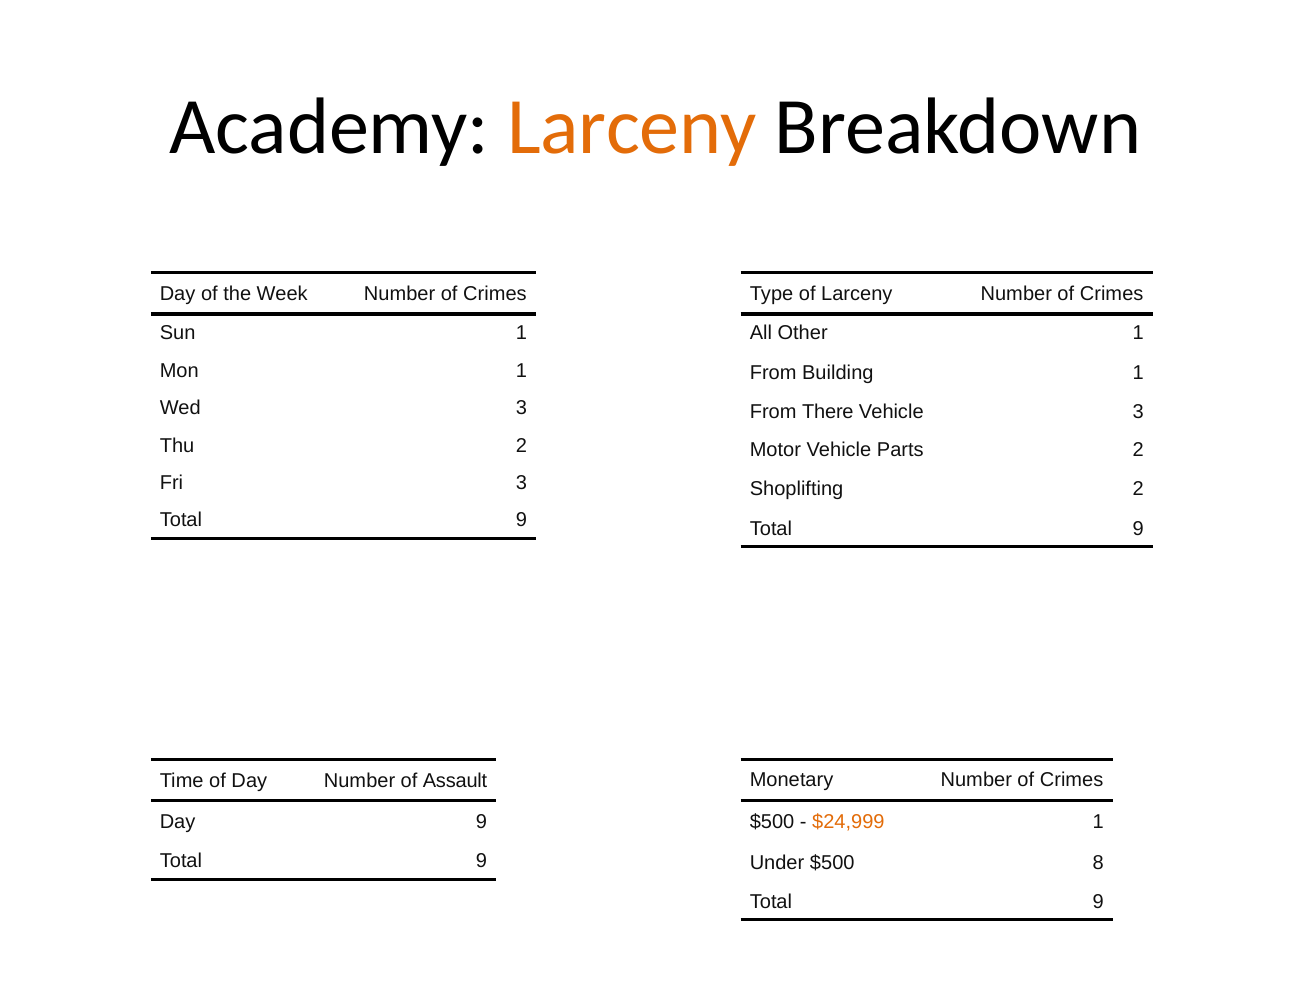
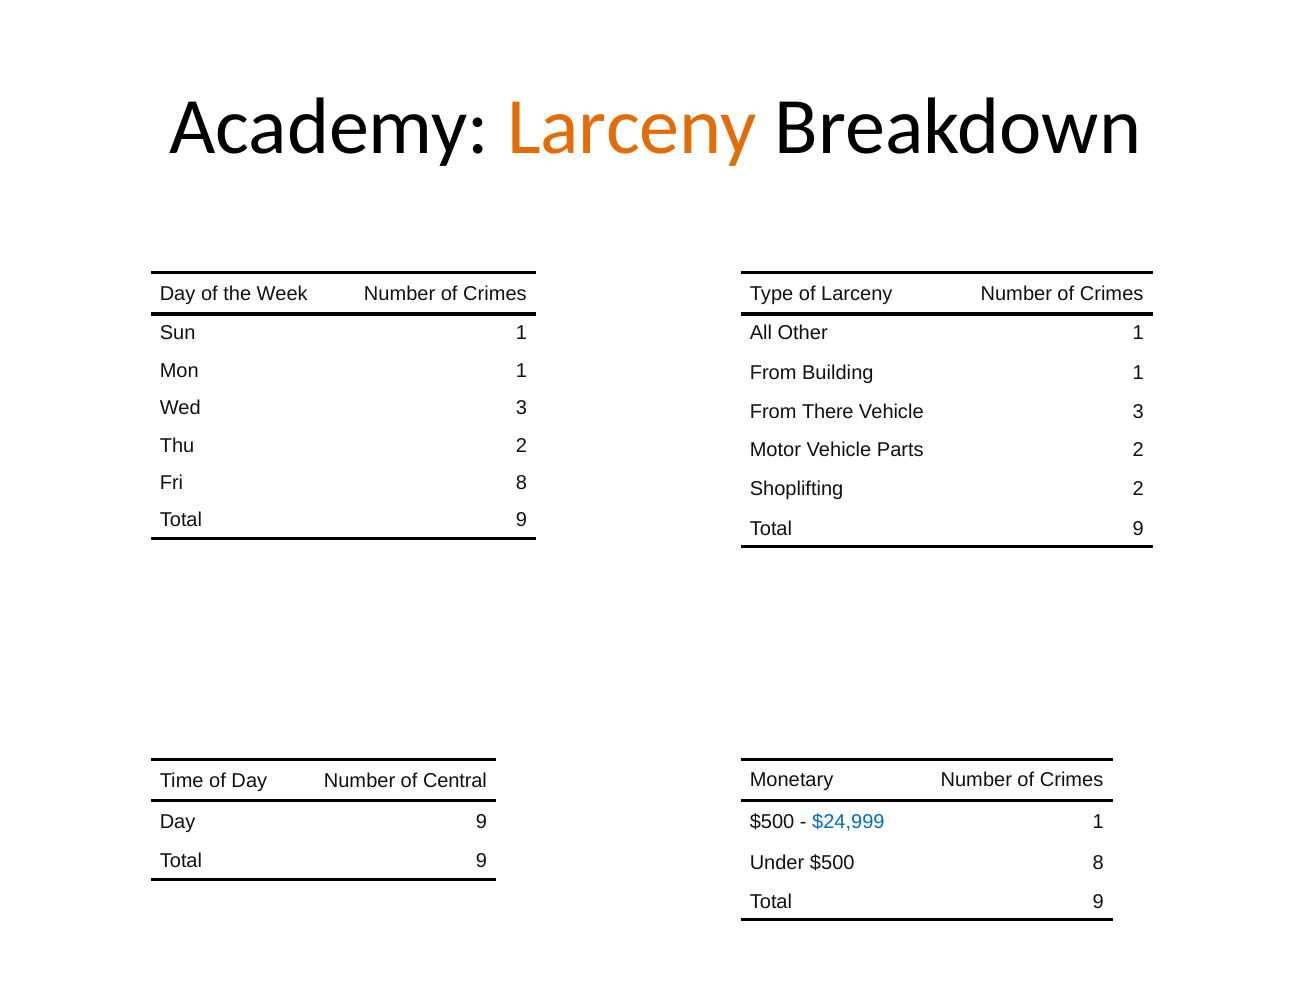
Fri 3: 3 -> 8 (521, 483)
Assault: Assault -> Central (455, 781)
$24,999 colour: orange -> blue (848, 822)
